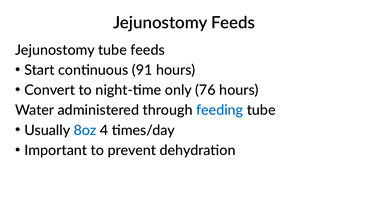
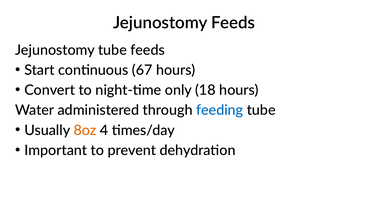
91: 91 -> 67 (142, 70)
76: 76 -> 18 (205, 90)
8oz colour: blue -> orange (85, 131)
